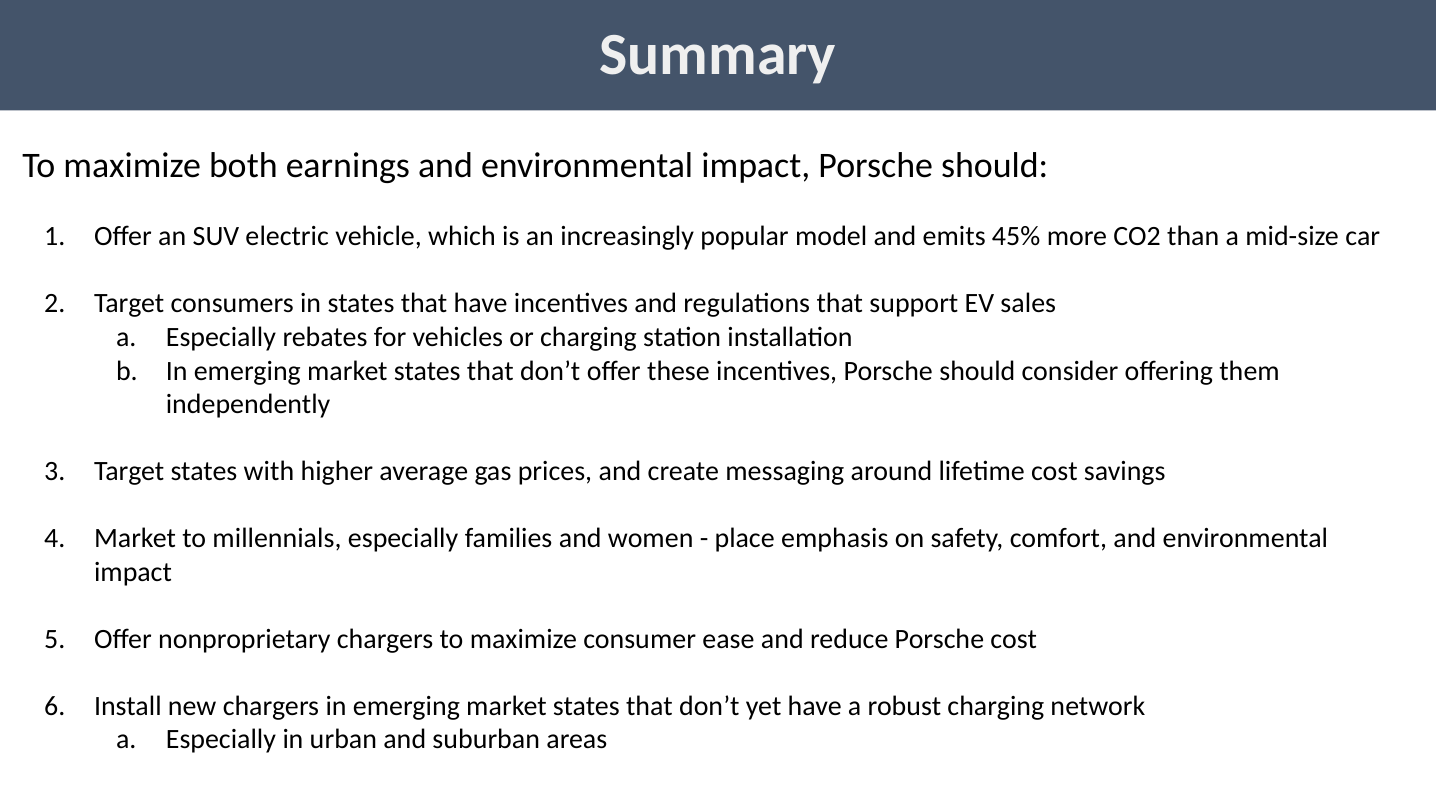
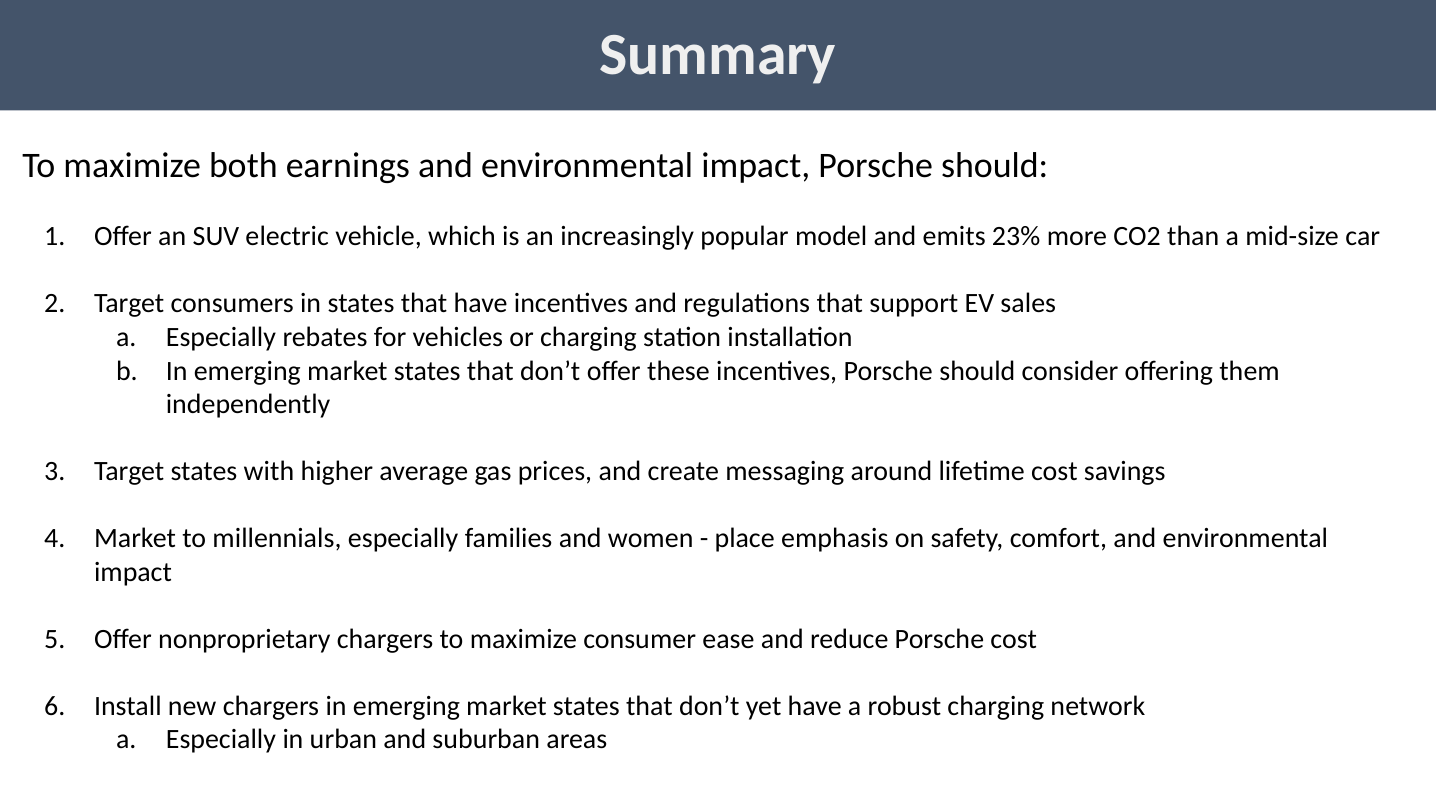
45%: 45% -> 23% (1016, 237)
